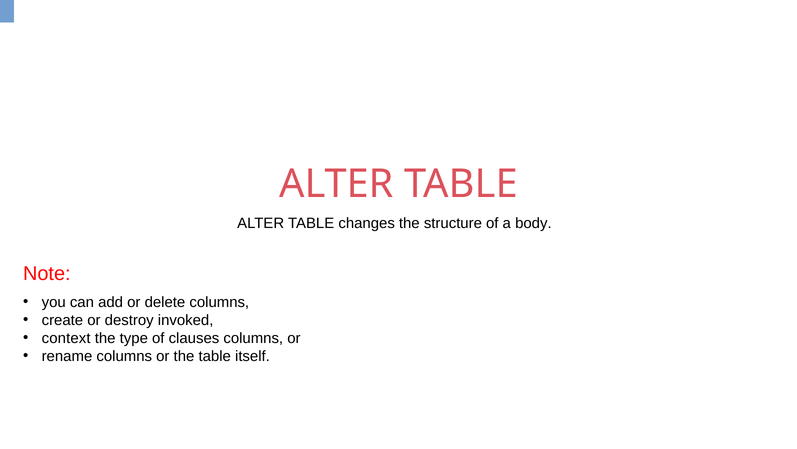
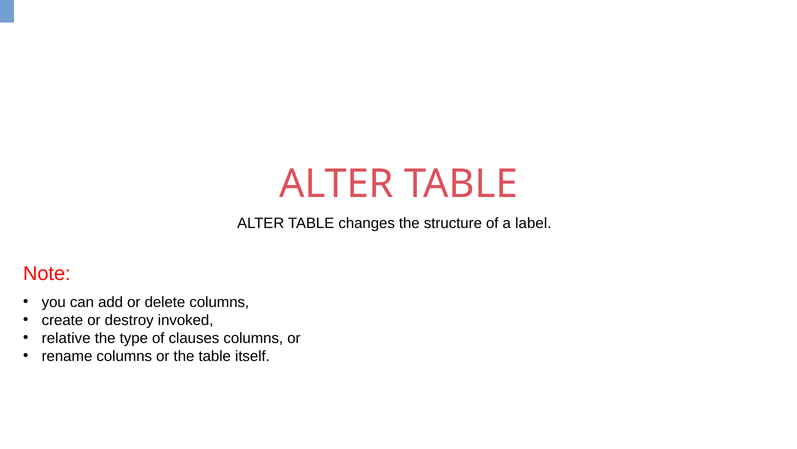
body: body -> label (533, 223)
context: context -> relative (66, 338)
